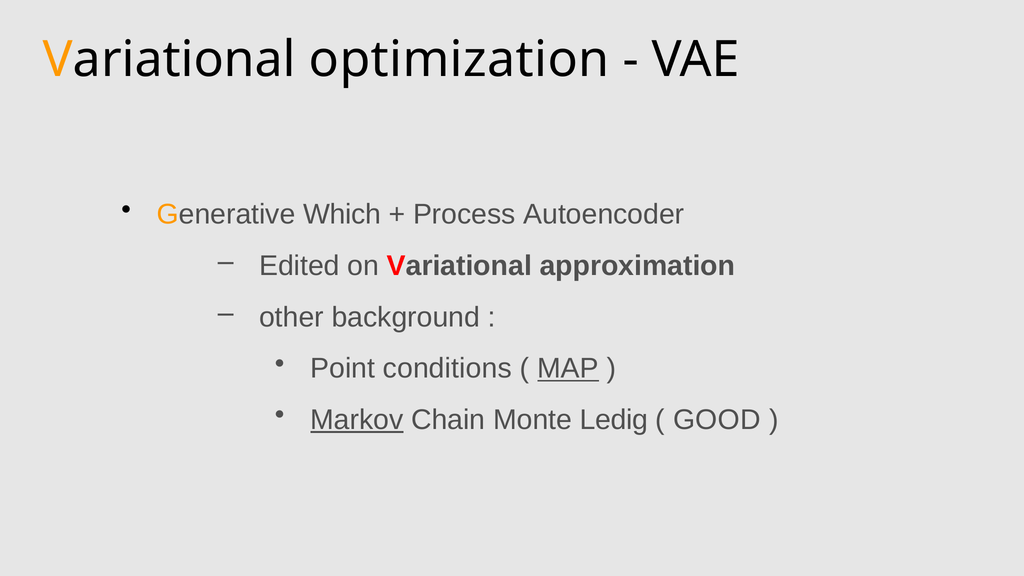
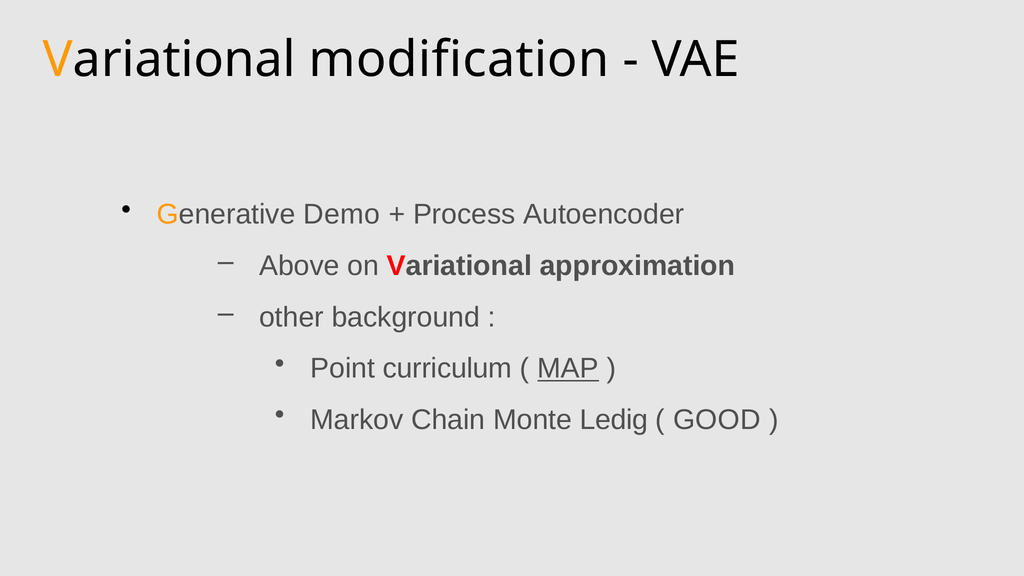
optimization: optimization -> modification (459, 60)
Which: Which -> Demo (342, 214)
Edited: Edited -> Above (299, 266)
conditions: conditions -> curriculum (447, 368)
Markov underline: present -> none (357, 420)
